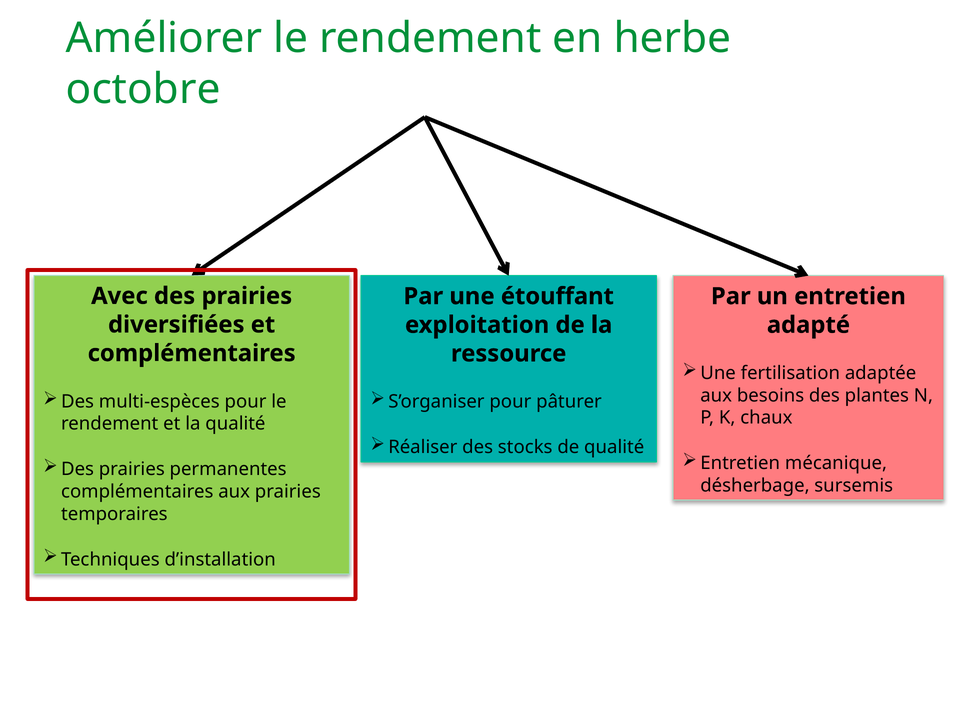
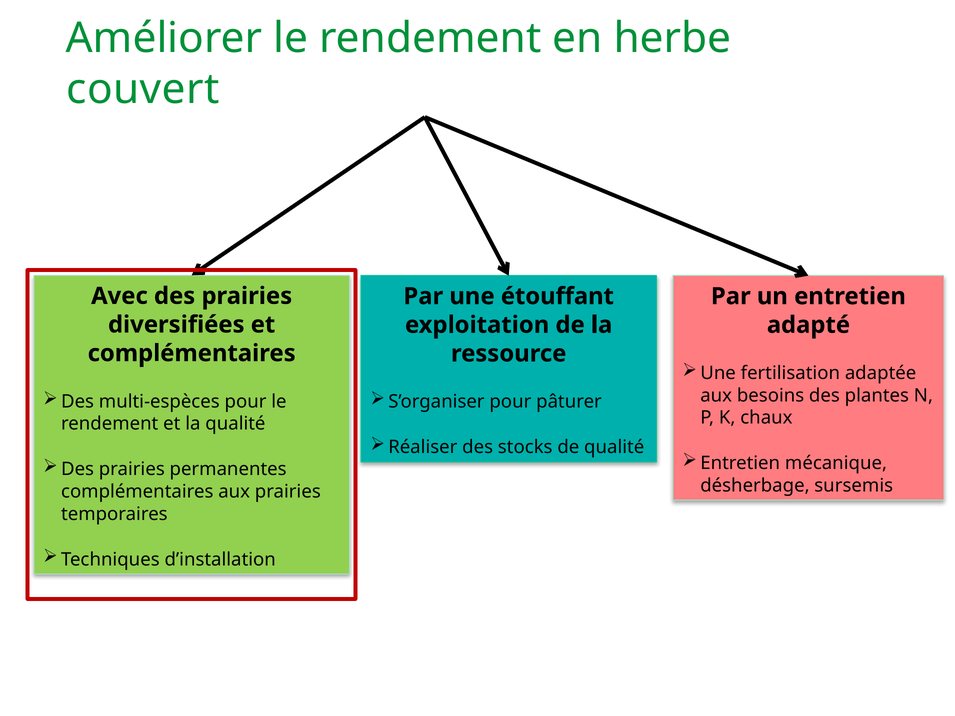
octobre: octobre -> couvert (143, 89)
